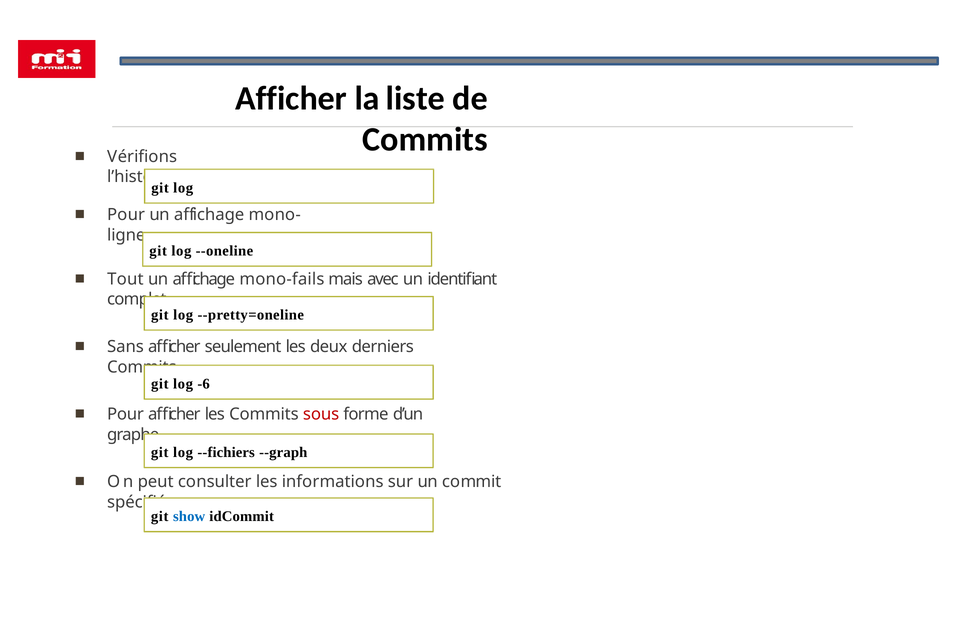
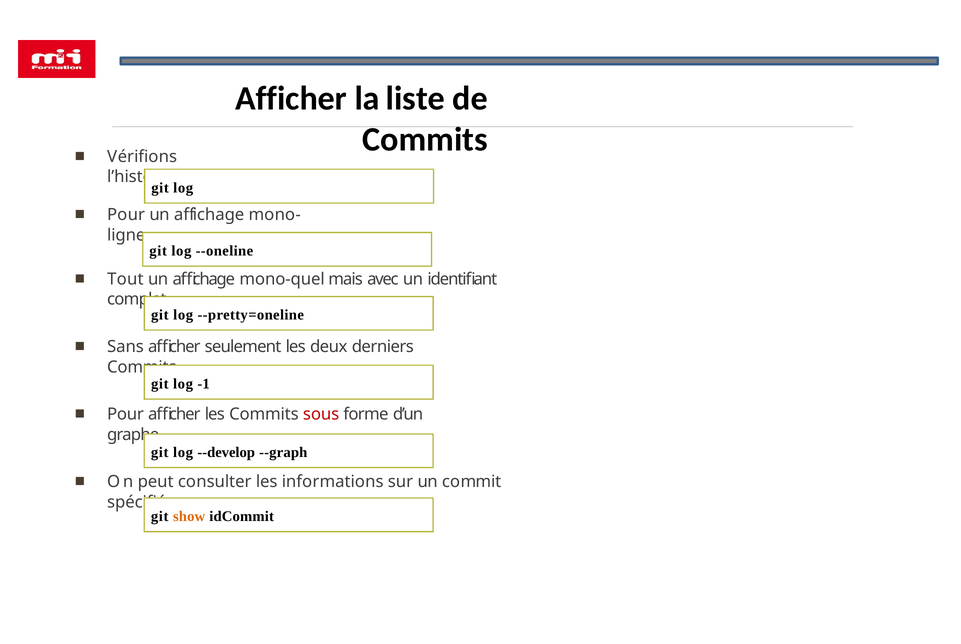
mono-fails: mono-fails -> mono-quel (282, 279)
-6: -6 -> -1 (204, 384)
--fichiers: --fichiers -> --develop (226, 452)
show colour: blue -> orange (189, 516)
